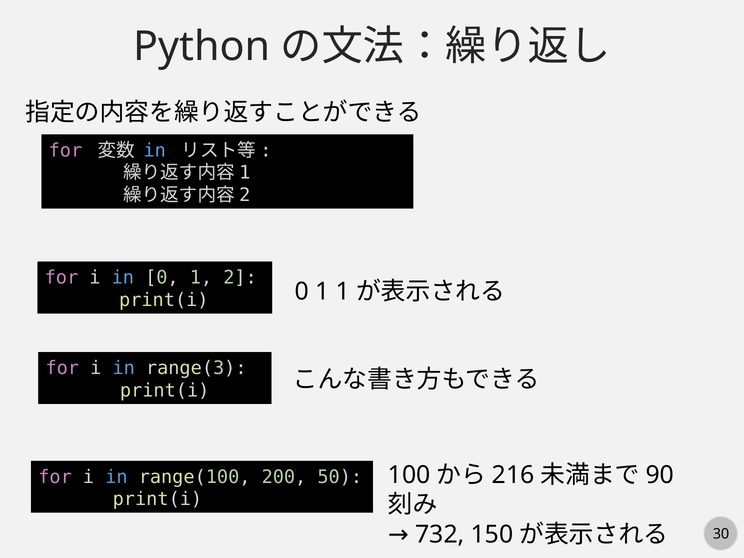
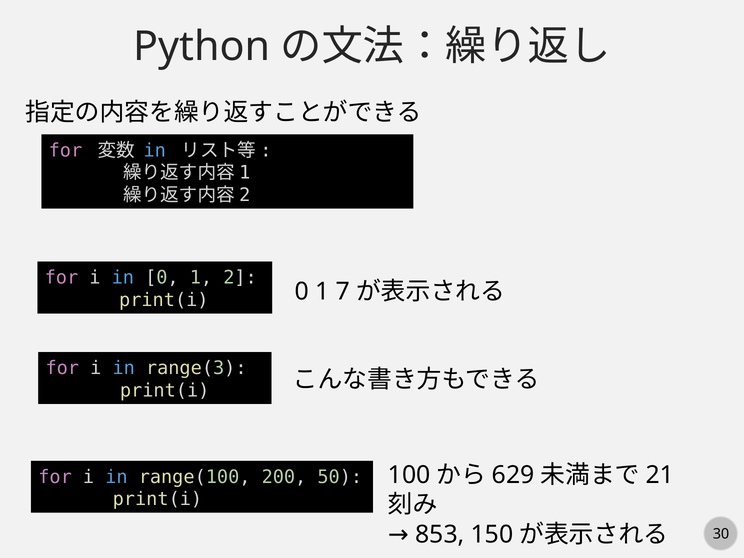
1 1: 1 -> 7 (343, 292)
216: 216 -> 629 (513, 475)
90: 90 -> 21 (660, 475)
732: 732 -> 853 (440, 534)
